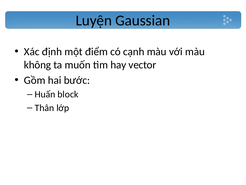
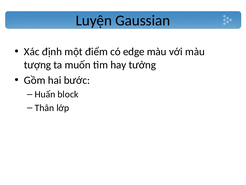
cạnh: cạnh -> edge (134, 52)
không: không -> tượng (38, 65)
vector: vector -> tưởng (142, 65)
